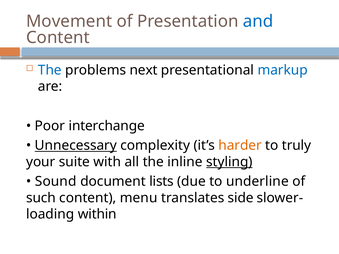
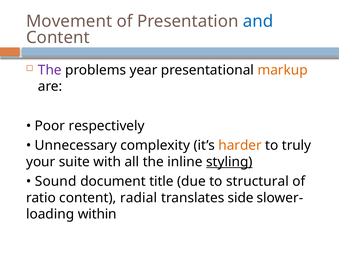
The colour: blue -> purple (50, 70)
next: next -> year (144, 70)
markup colour: blue -> orange (283, 70)
interchange: interchange -> respectively (107, 126)
Unnecessary underline: present -> none (76, 146)
lists: lists -> title (161, 182)
underline: underline -> structural (257, 182)
such: such -> ratio (41, 198)
menu: menu -> radial (139, 198)
